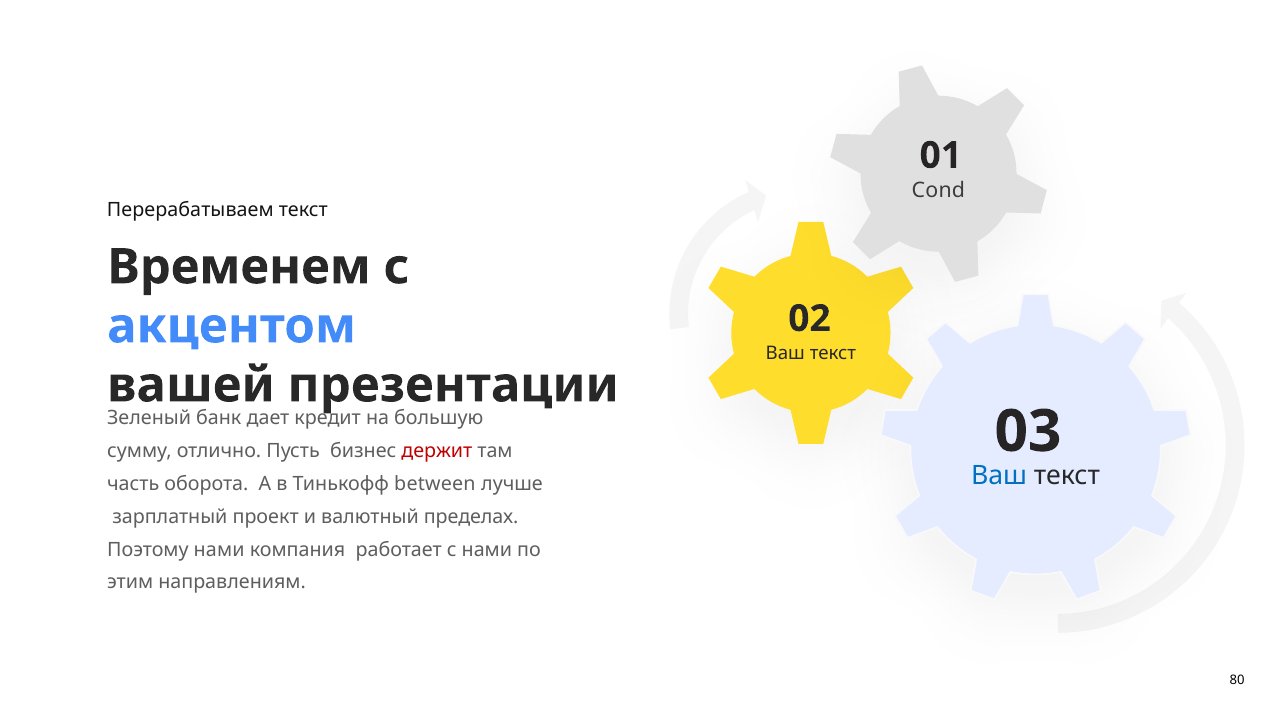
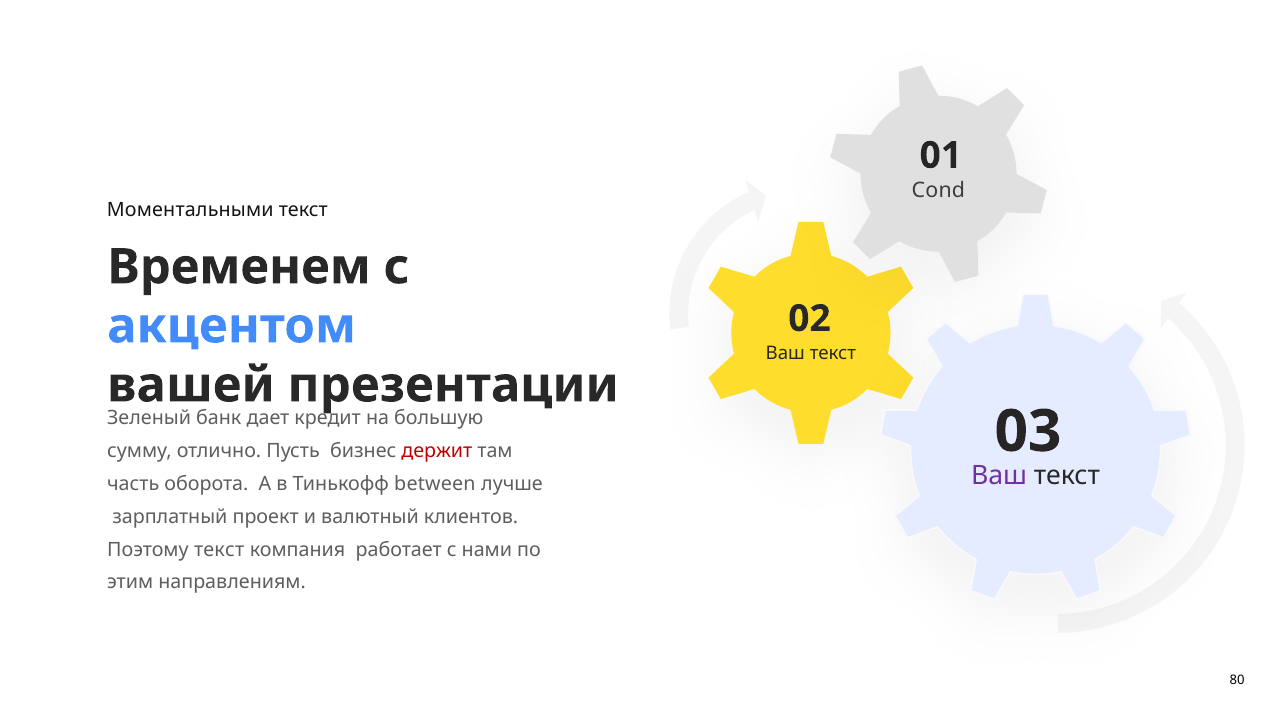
Перерабатываем: Перерабатываем -> Моментальными (190, 210)
Ваш colour: blue -> purple (999, 476)
пределах: пределах -> клиентов (471, 517)
Поэтому нами: нами -> текст (219, 550)
